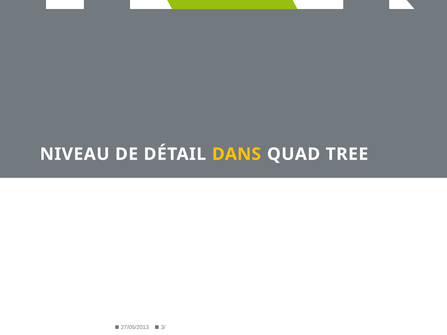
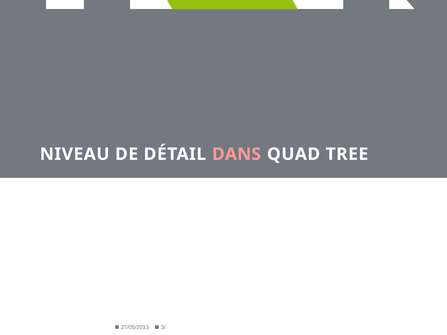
DANS colour: yellow -> pink (237, 154)
